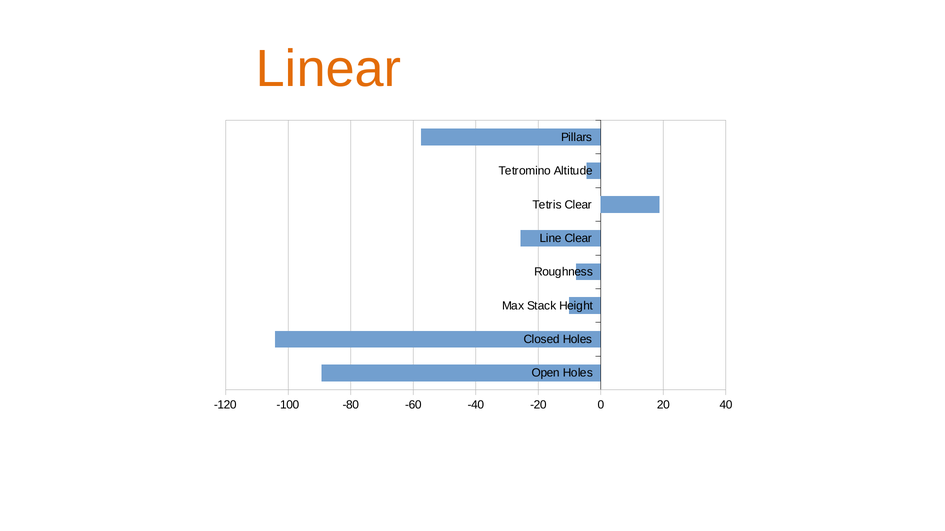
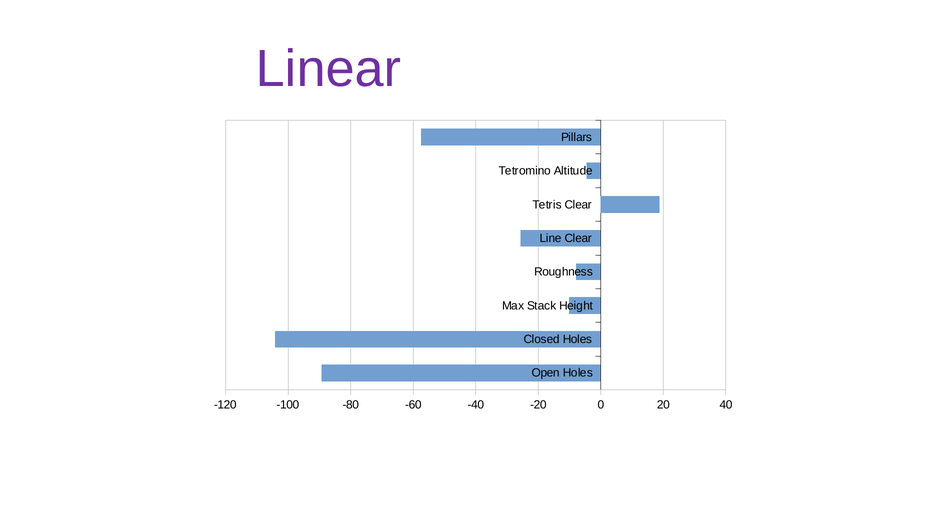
Linear colour: orange -> purple (329, 69)
